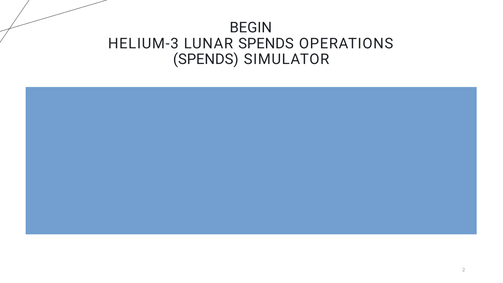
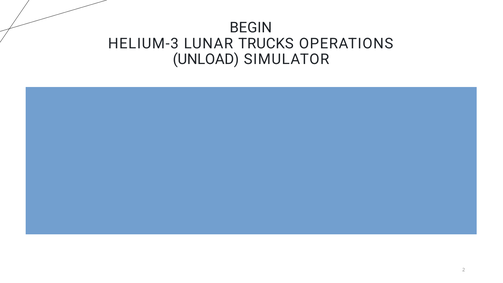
LUNAR SPENDS: SPENDS -> TRUCKS (266, 44)
SPENDS: SPENDS -> UNLOAD (206, 59)
